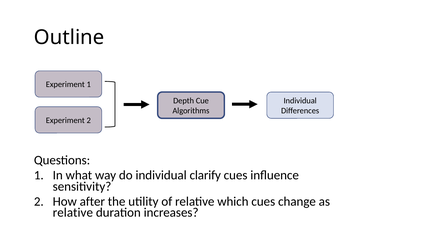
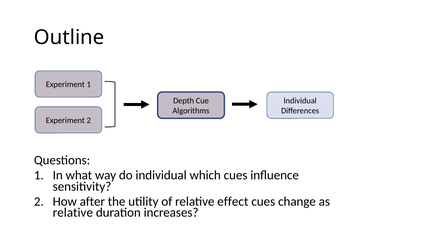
clarify: clarify -> which (205, 175)
which: which -> effect (233, 201)
